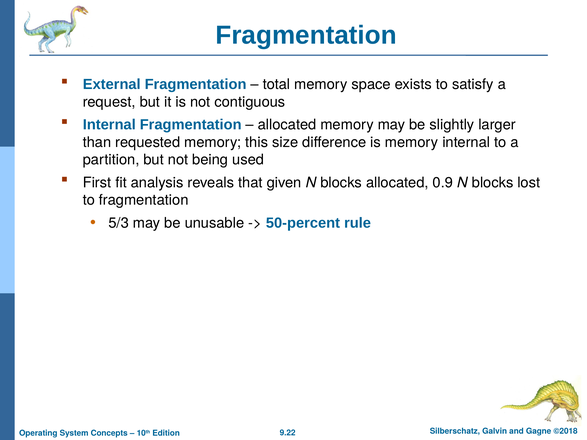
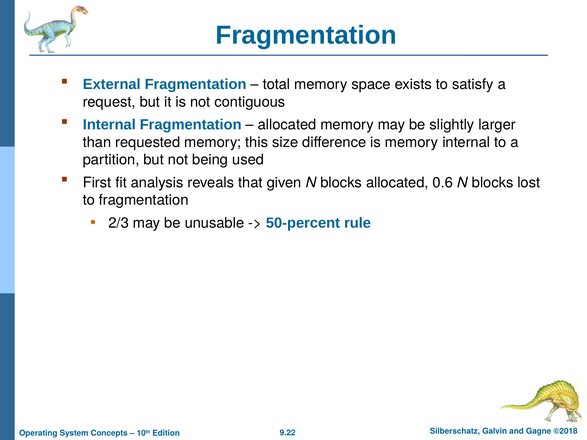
0.9: 0.9 -> 0.6 (443, 183)
5/3: 5/3 -> 2/3 (119, 223)
